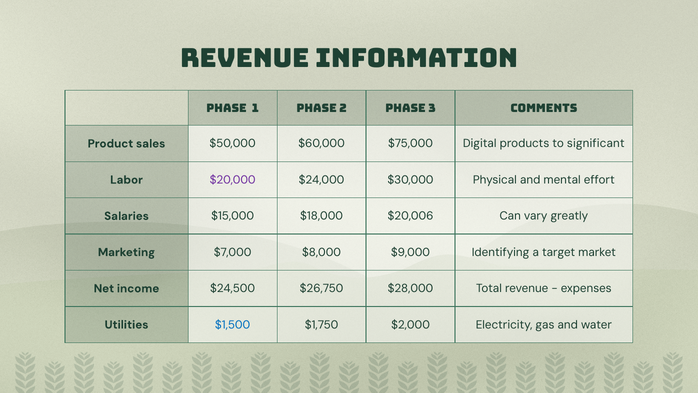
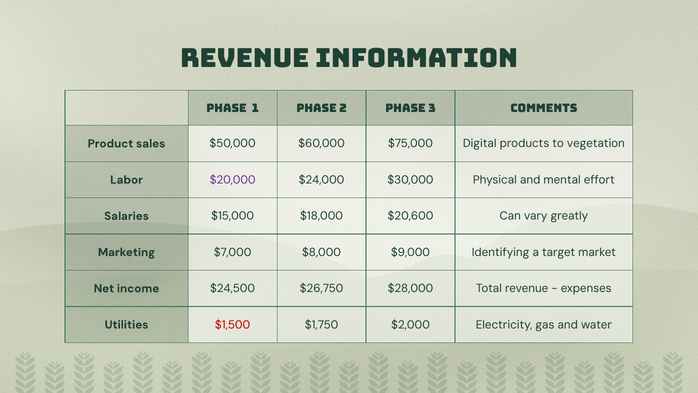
significant: significant -> vegetation (596, 143)
$20,006: $20,006 -> $20,600 (411, 216)
$1,500 colour: blue -> red (233, 324)
